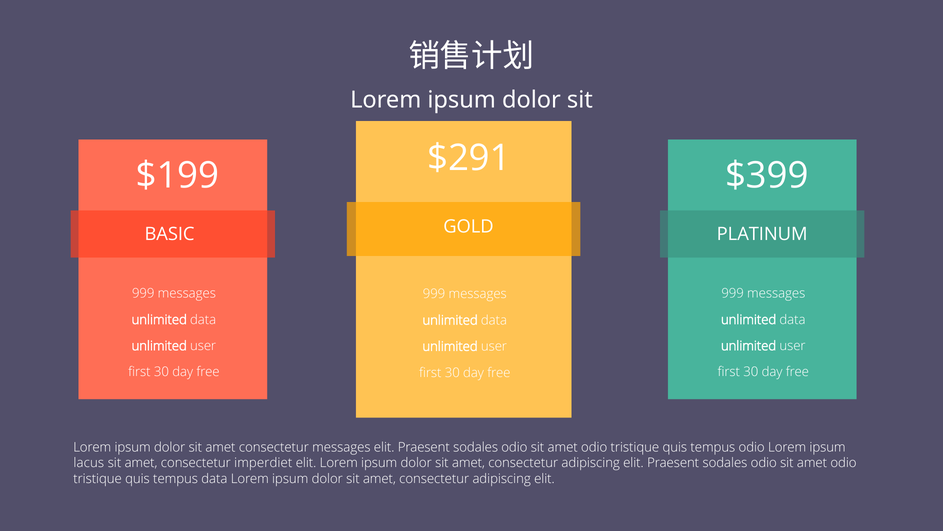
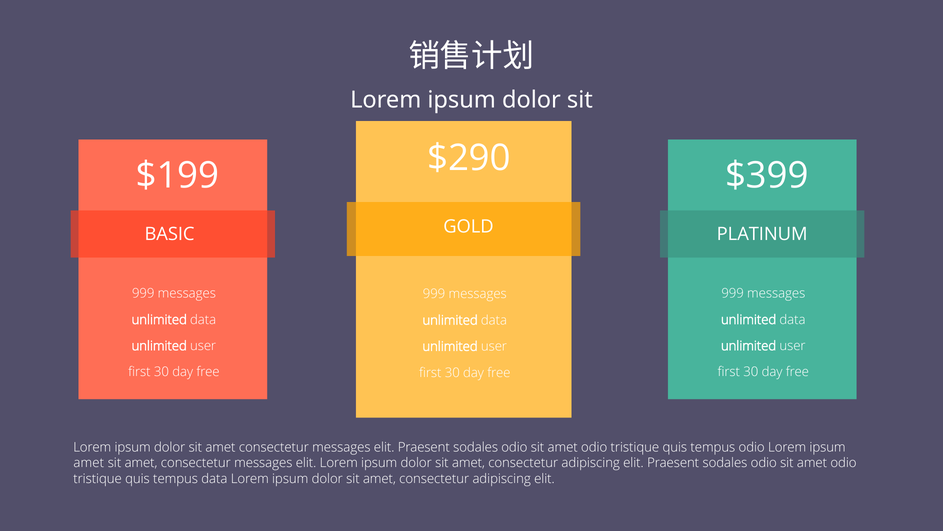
$291: $291 -> $290 (469, 158)
lacus: lacus -> amet (89, 463)
imperdiet: imperdiet -> messages (263, 463)
